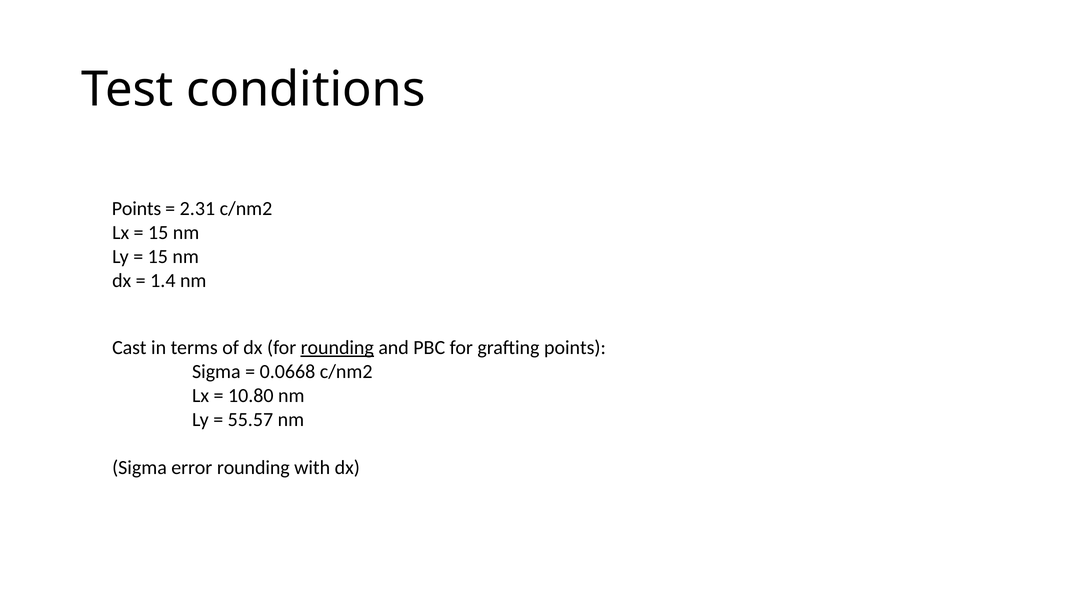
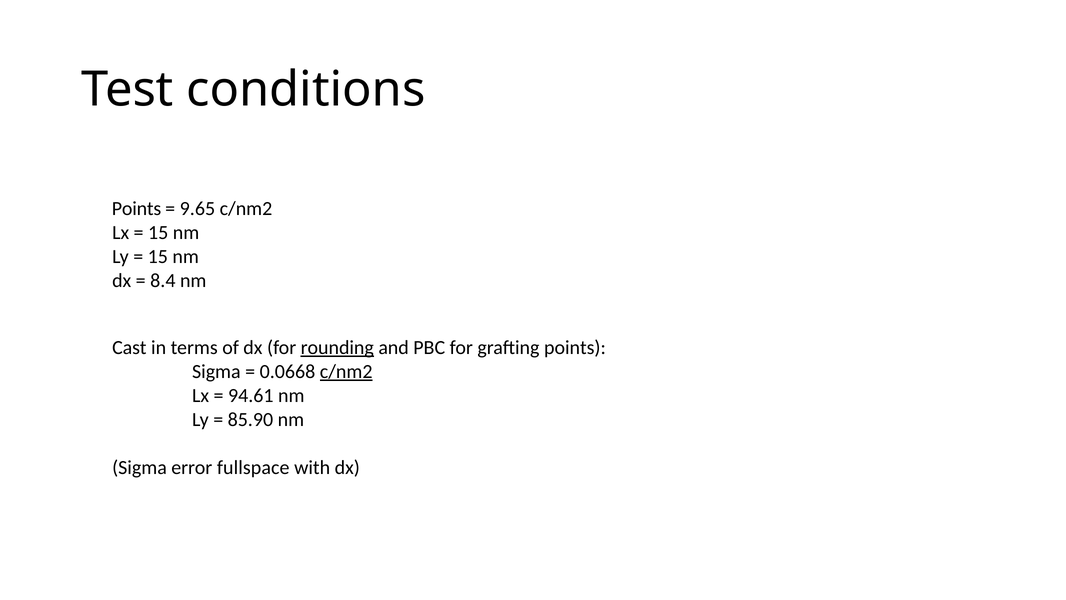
2.31: 2.31 -> 9.65 (197, 208)
1.4: 1.4 -> 8.4 (163, 280)
c/nm2 underline: none -> present (346, 371)
10.80: 10.80 -> 94.61 (251, 395)
55.57: 55.57 -> 85.90 (250, 419)
error rounding: rounding -> fullspace (253, 467)
